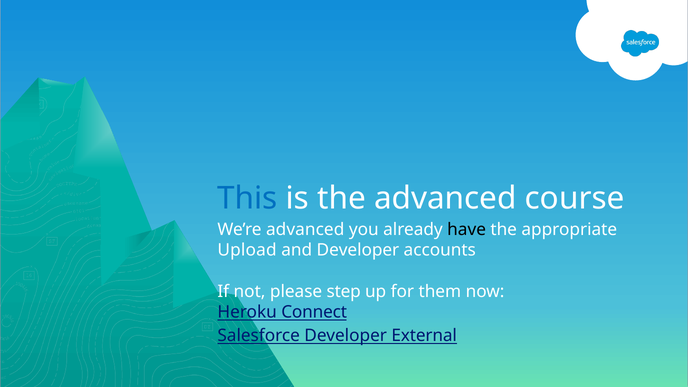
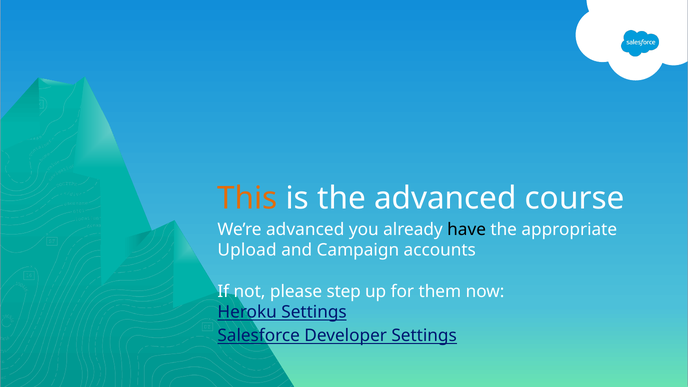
This colour: blue -> orange (247, 198)
and Developer: Developer -> Campaign (358, 250)
Heroku Connect: Connect -> Settings (314, 312)
Developer External: External -> Settings (424, 336)
